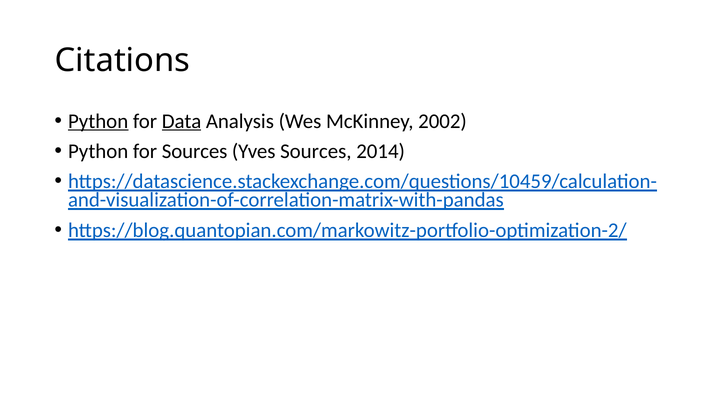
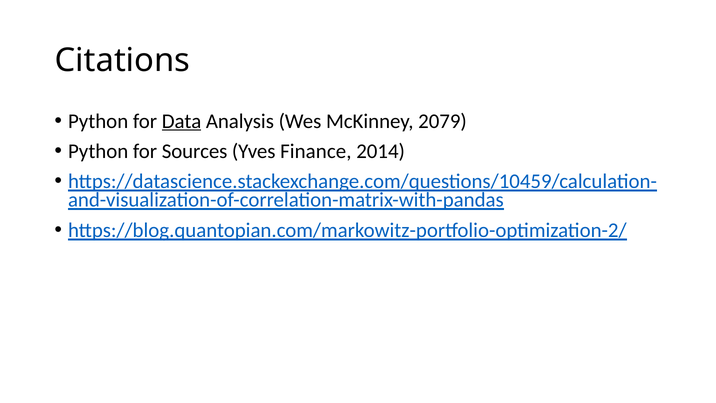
Python underline: present -> none (98, 121)
2002: 2002 -> 2079 (443, 121)
Yves Sources: Sources -> Finance (316, 151)
